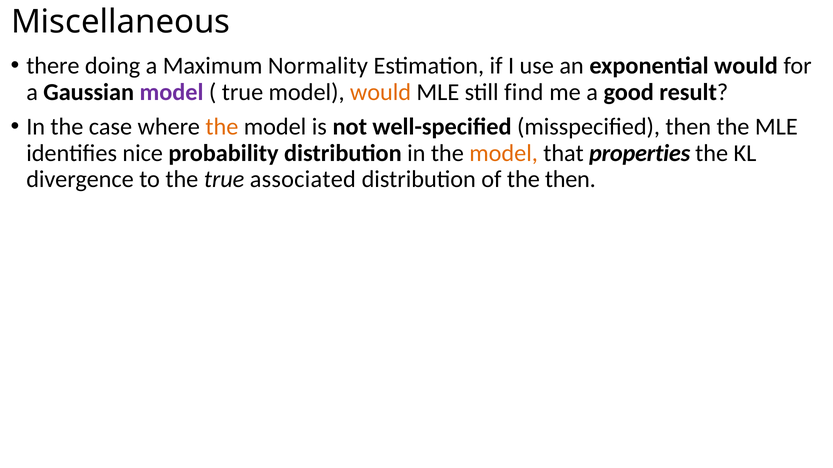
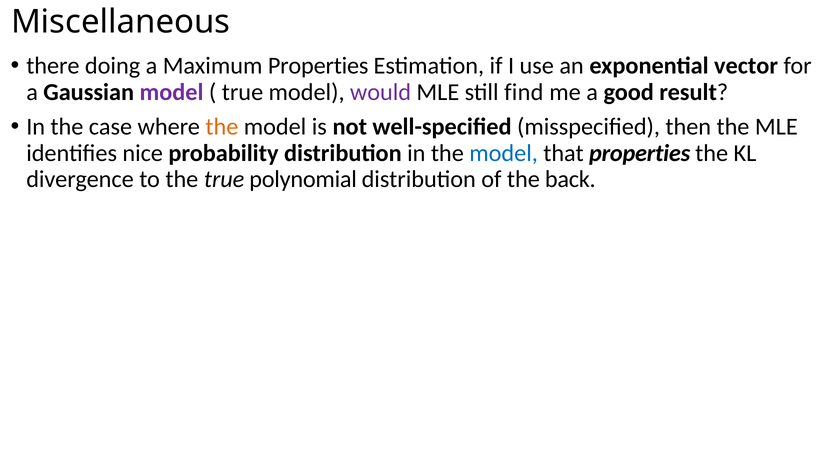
Maximum Normality: Normality -> Properties (318, 66)
exponential would: would -> vector (746, 66)
would colour: orange -> purple (381, 92)
model colour: orange -> blue (504, 153)
associated: associated -> polynomial (303, 180)
the then: then -> back (570, 180)
